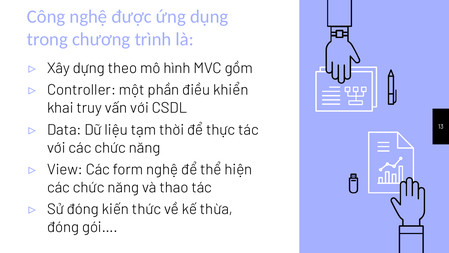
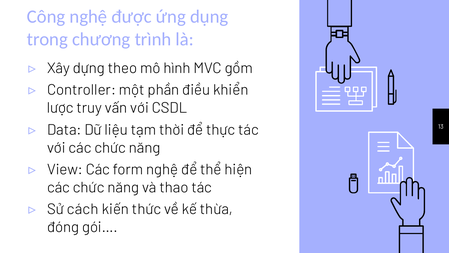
khai: khai -> lược (60, 108)
Sử đóng: đóng -> cách (83, 209)
